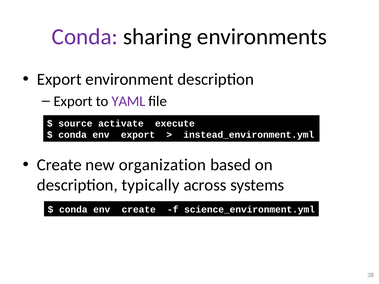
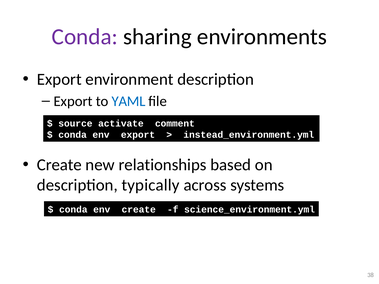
YAML colour: purple -> blue (129, 101)
execute: execute -> comment (175, 124)
organization: organization -> relationships (163, 165)
